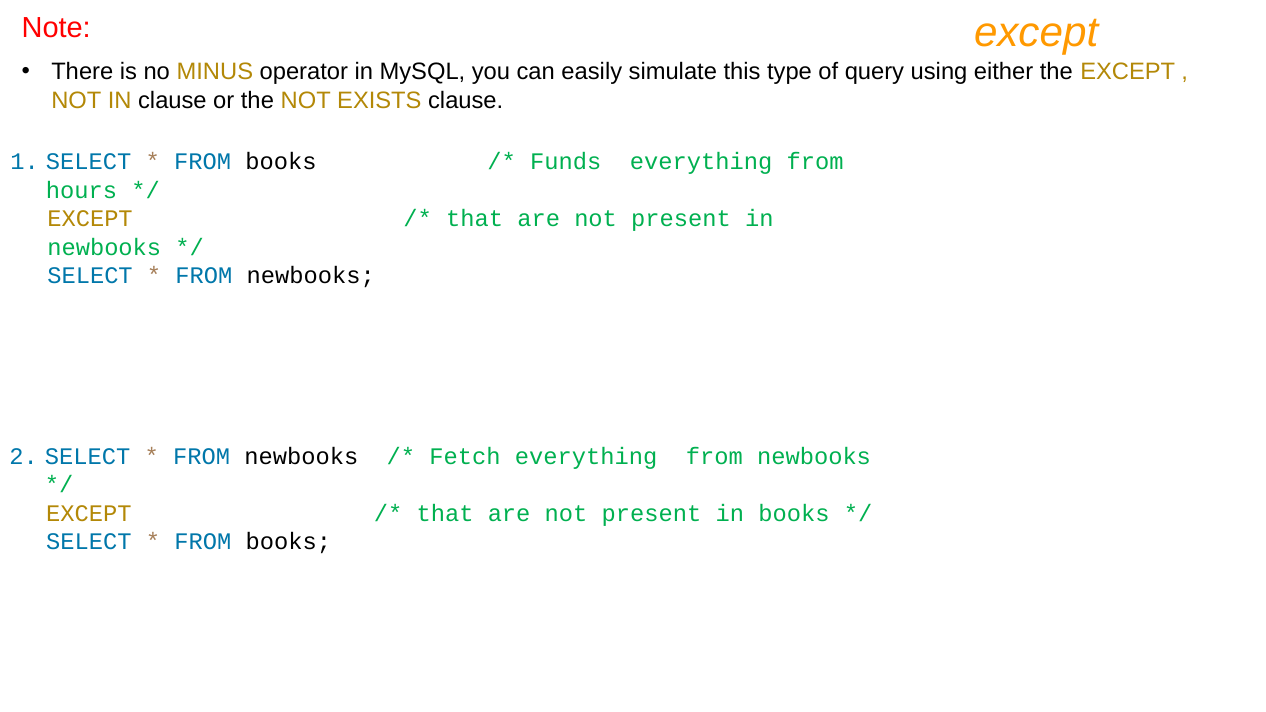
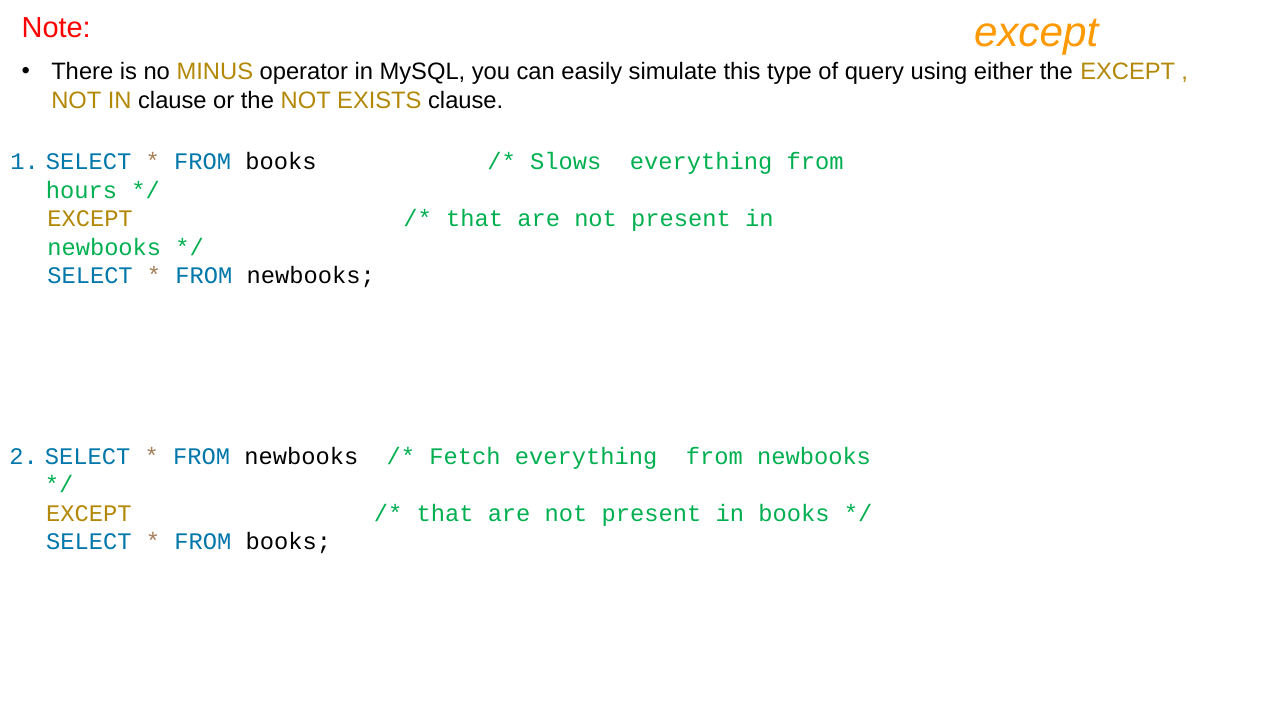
Funds: Funds -> Slows (566, 162)
